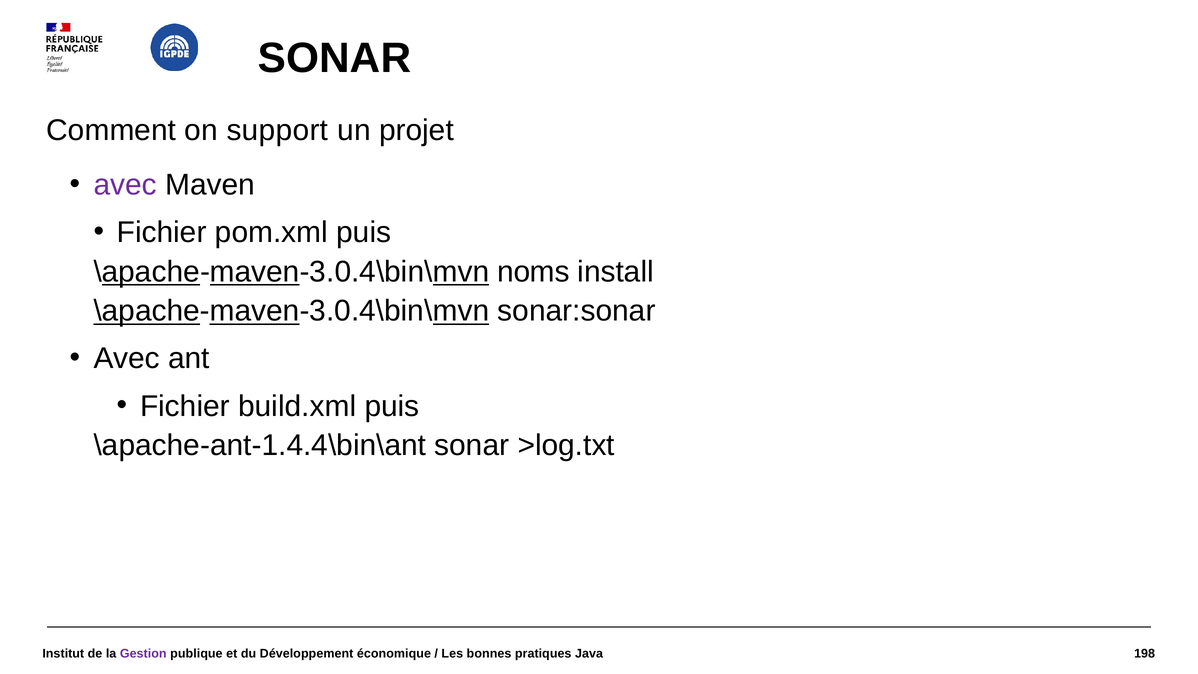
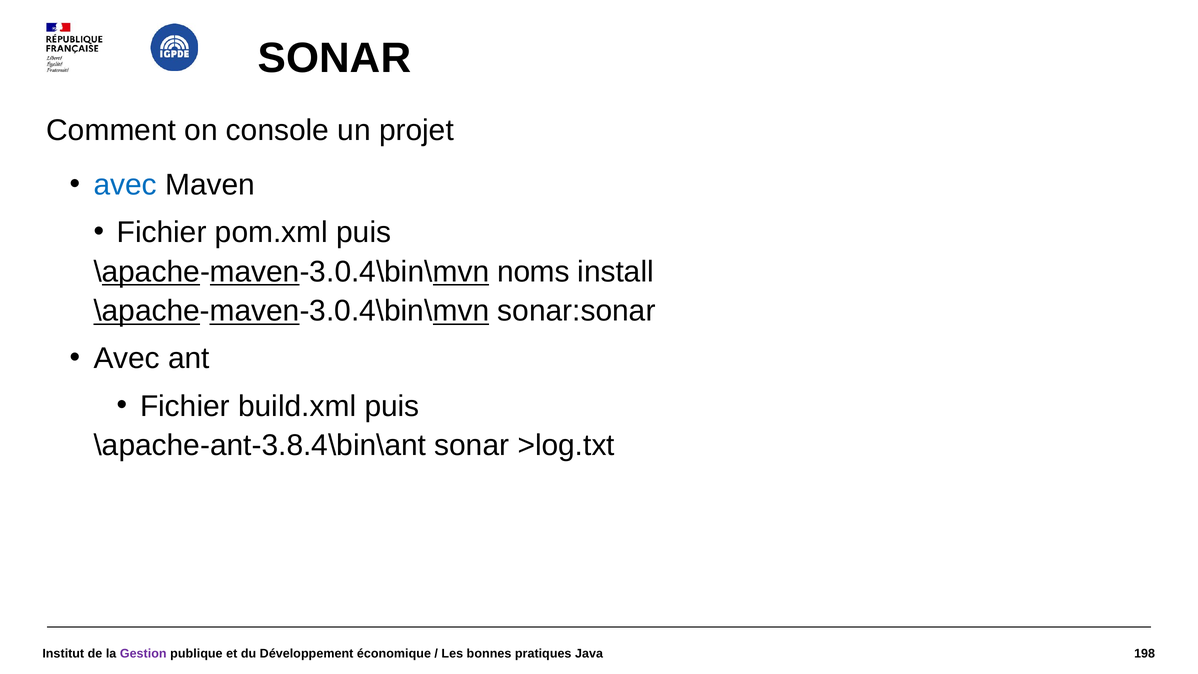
support: support -> console (278, 131)
avec colour: purple -> blue (125, 185)
\apache-ant-1.4.4\bin\ant: \apache-ant-1.4.4\bin\ant -> \apache-ant-3.8.4\bin\ant (260, 445)
